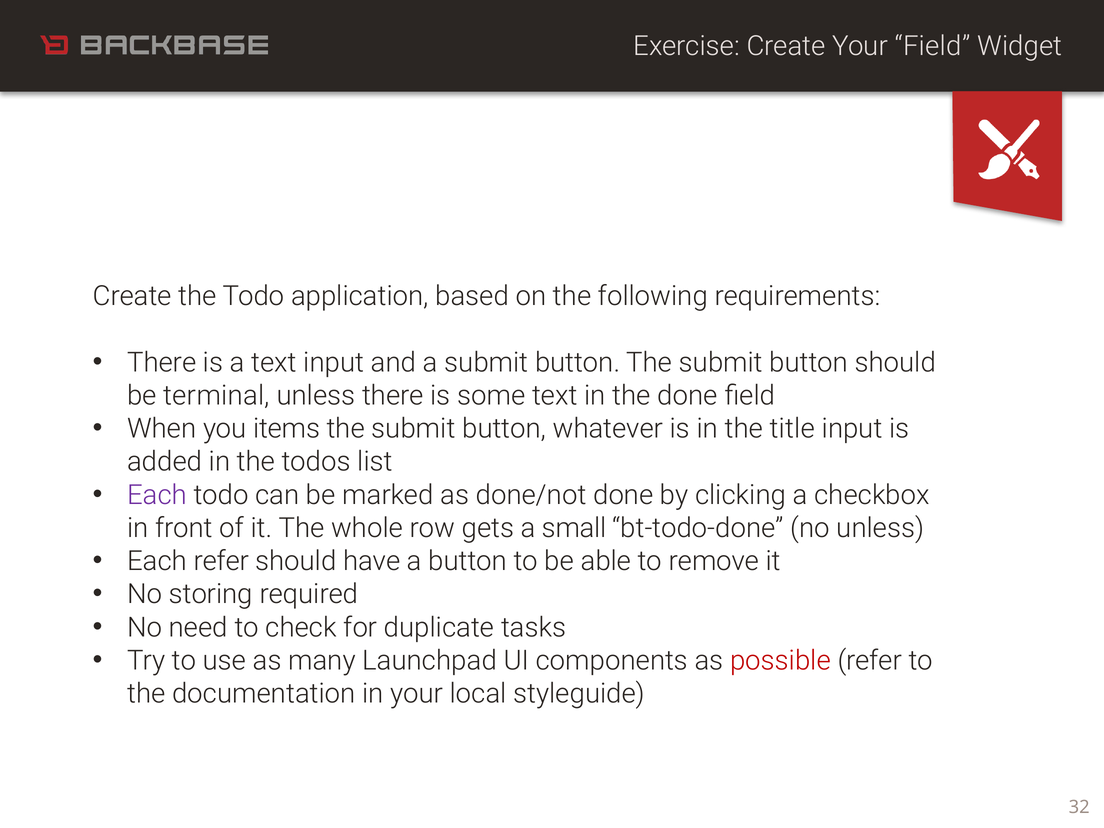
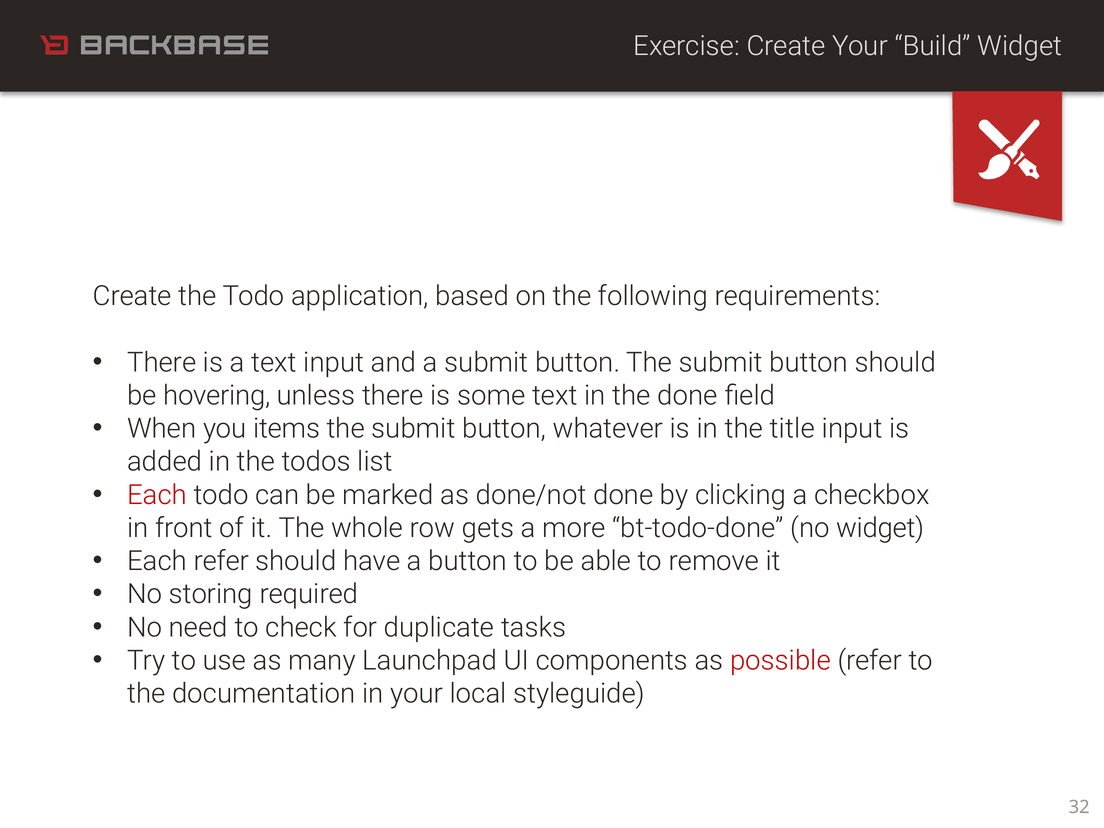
Your Field: Field -> Build (933, 46)
terminal: terminal -> hovering (217, 396)
Each colour: purple -> red (157, 495)
small: small -> more (574, 528)
no unless: unless -> widget (880, 528)
